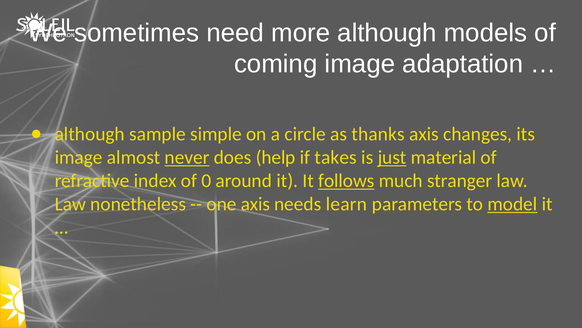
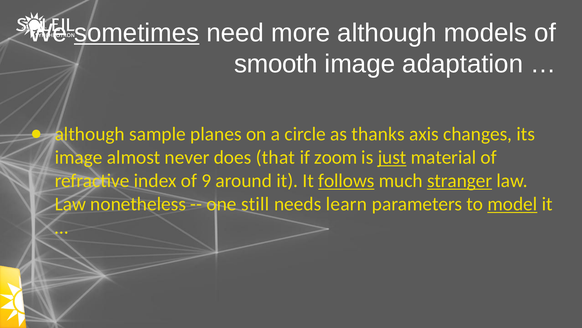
sometimes underline: none -> present (137, 33)
coming: coming -> smooth (276, 64)
simple: simple -> planes (216, 134)
never underline: present -> none (187, 157)
help: help -> that (275, 157)
takes: takes -> zoom (336, 157)
0: 0 -> 9 (206, 181)
stranger underline: none -> present (460, 181)
one axis: axis -> still (255, 204)
